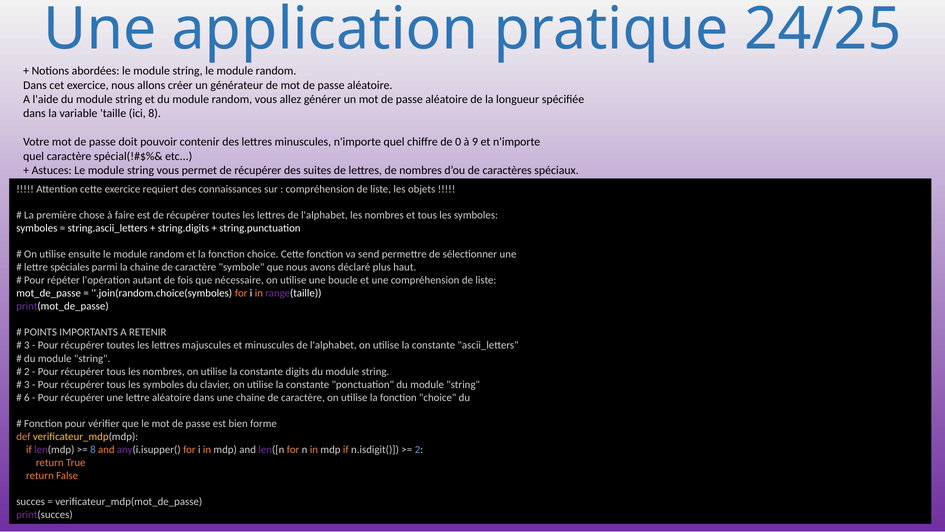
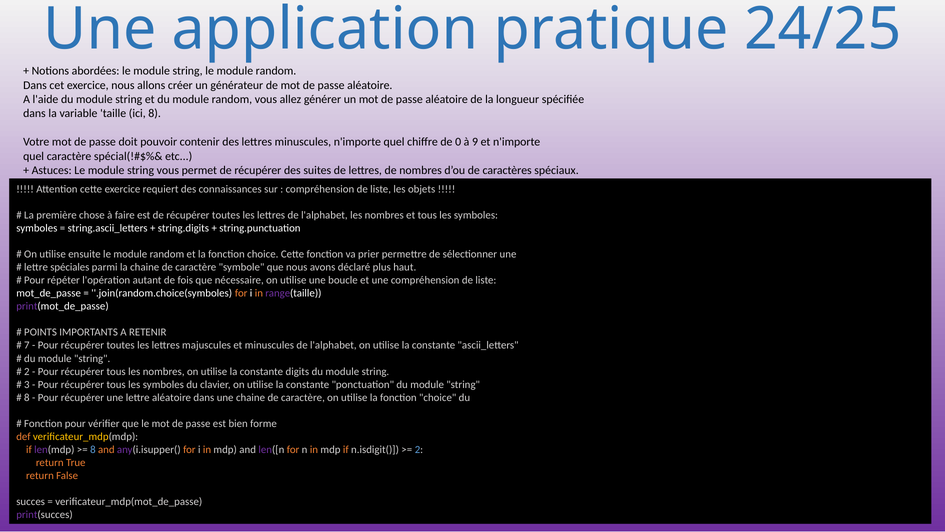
send: send -> prier (369, 254)
3: 3 -> 7 (27, 345)
6: 6 -> 8 (27, 397)
